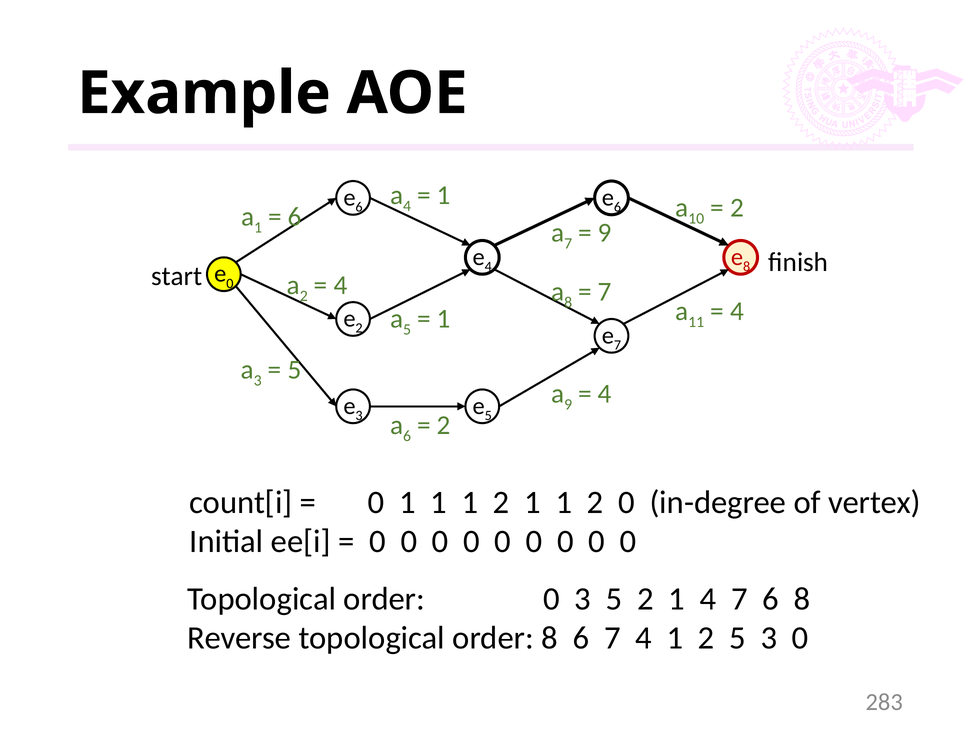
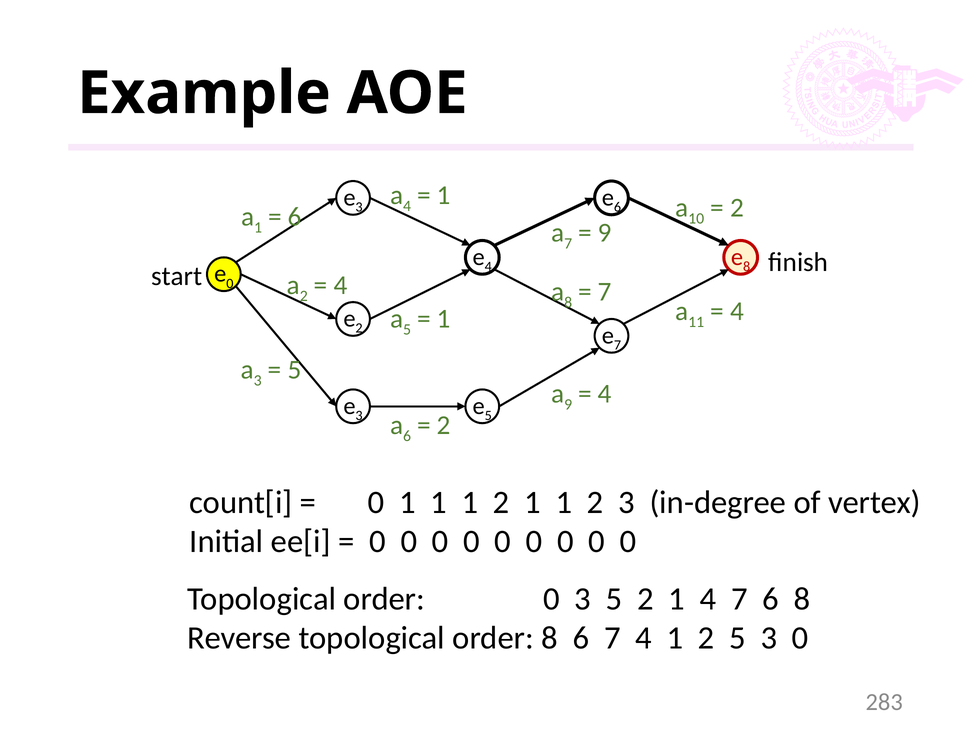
6: 6 -> 3 (359, 207)
2 0: 0 -> 3 (626, 502)
